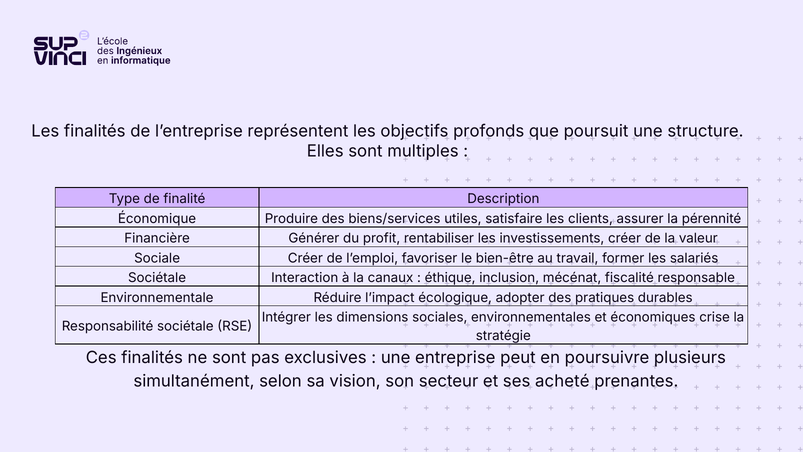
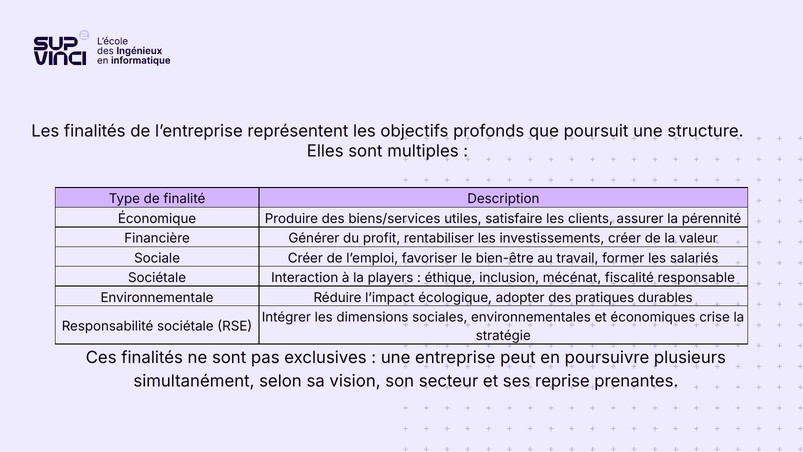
canaux: canaux -> players (391, 278)
acheté: acheté -> reprise (562, 381)
